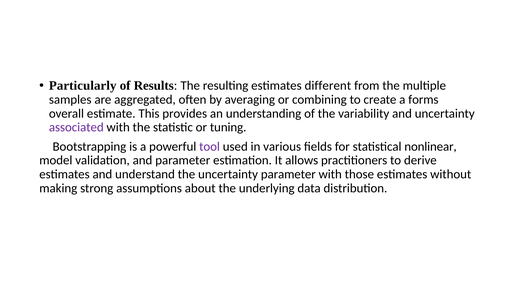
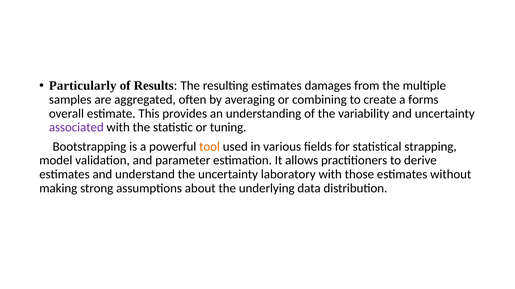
different: different -> damages (328, 86)
tool colour: purple -> orange (210, 147)
nonlinear: nonlinear -> strapping (431, 147)
uncertainty parameter: parameter -> laboratory (288, 175)
